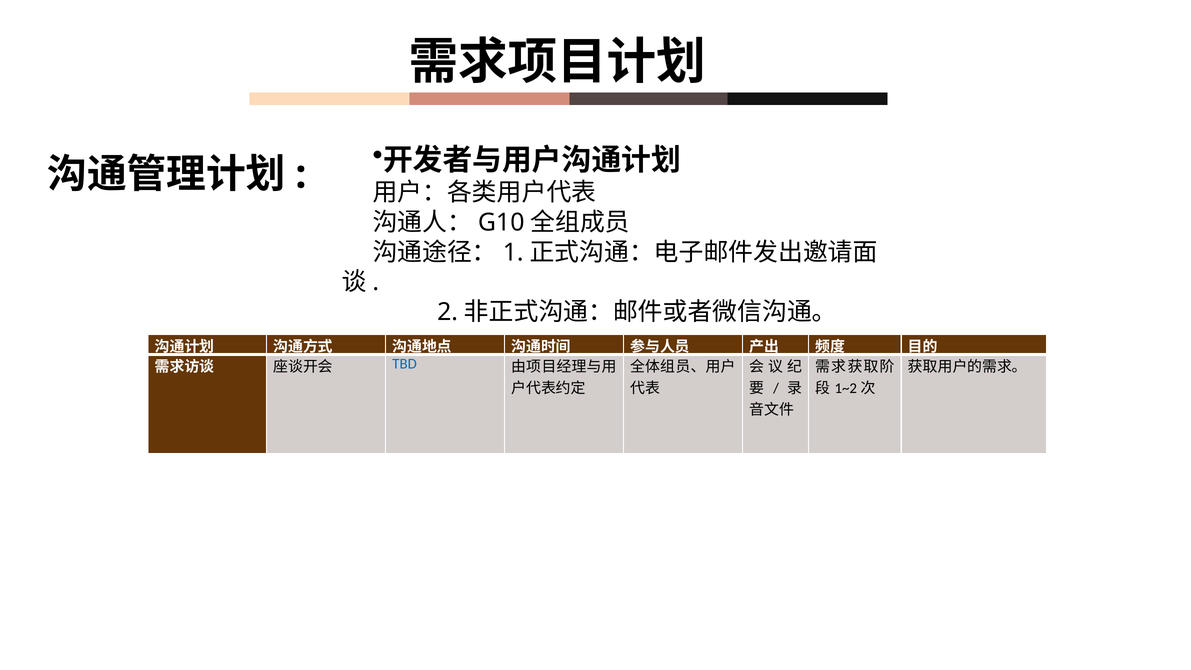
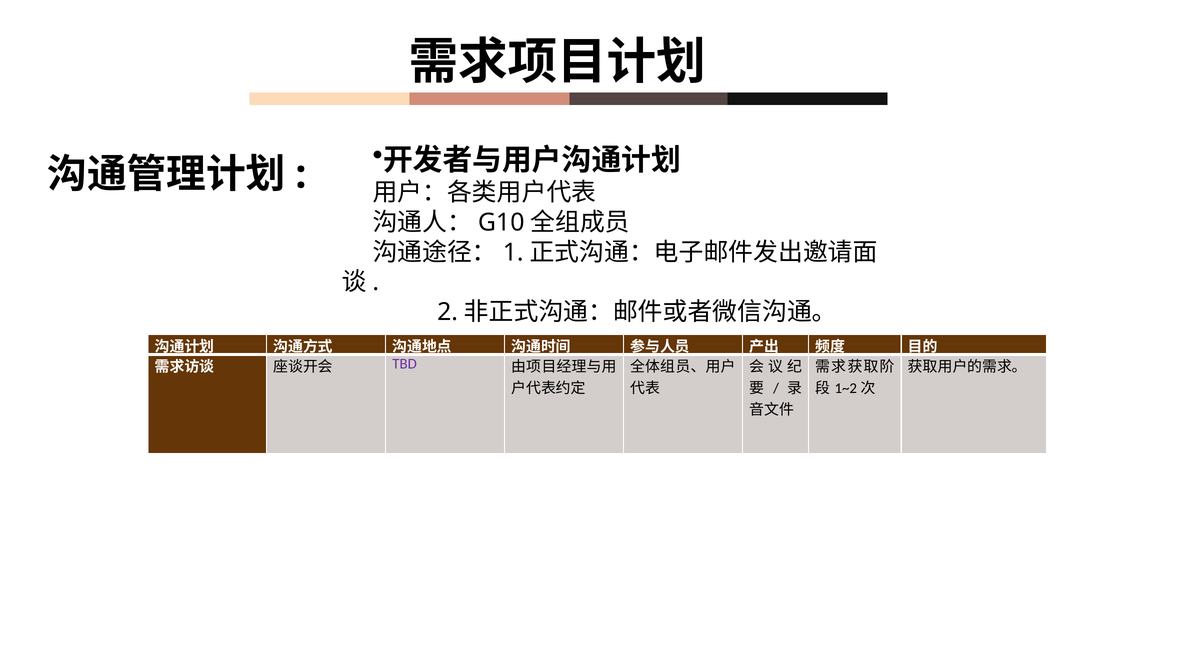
TBD colour: blue -> purple (405, 364)
